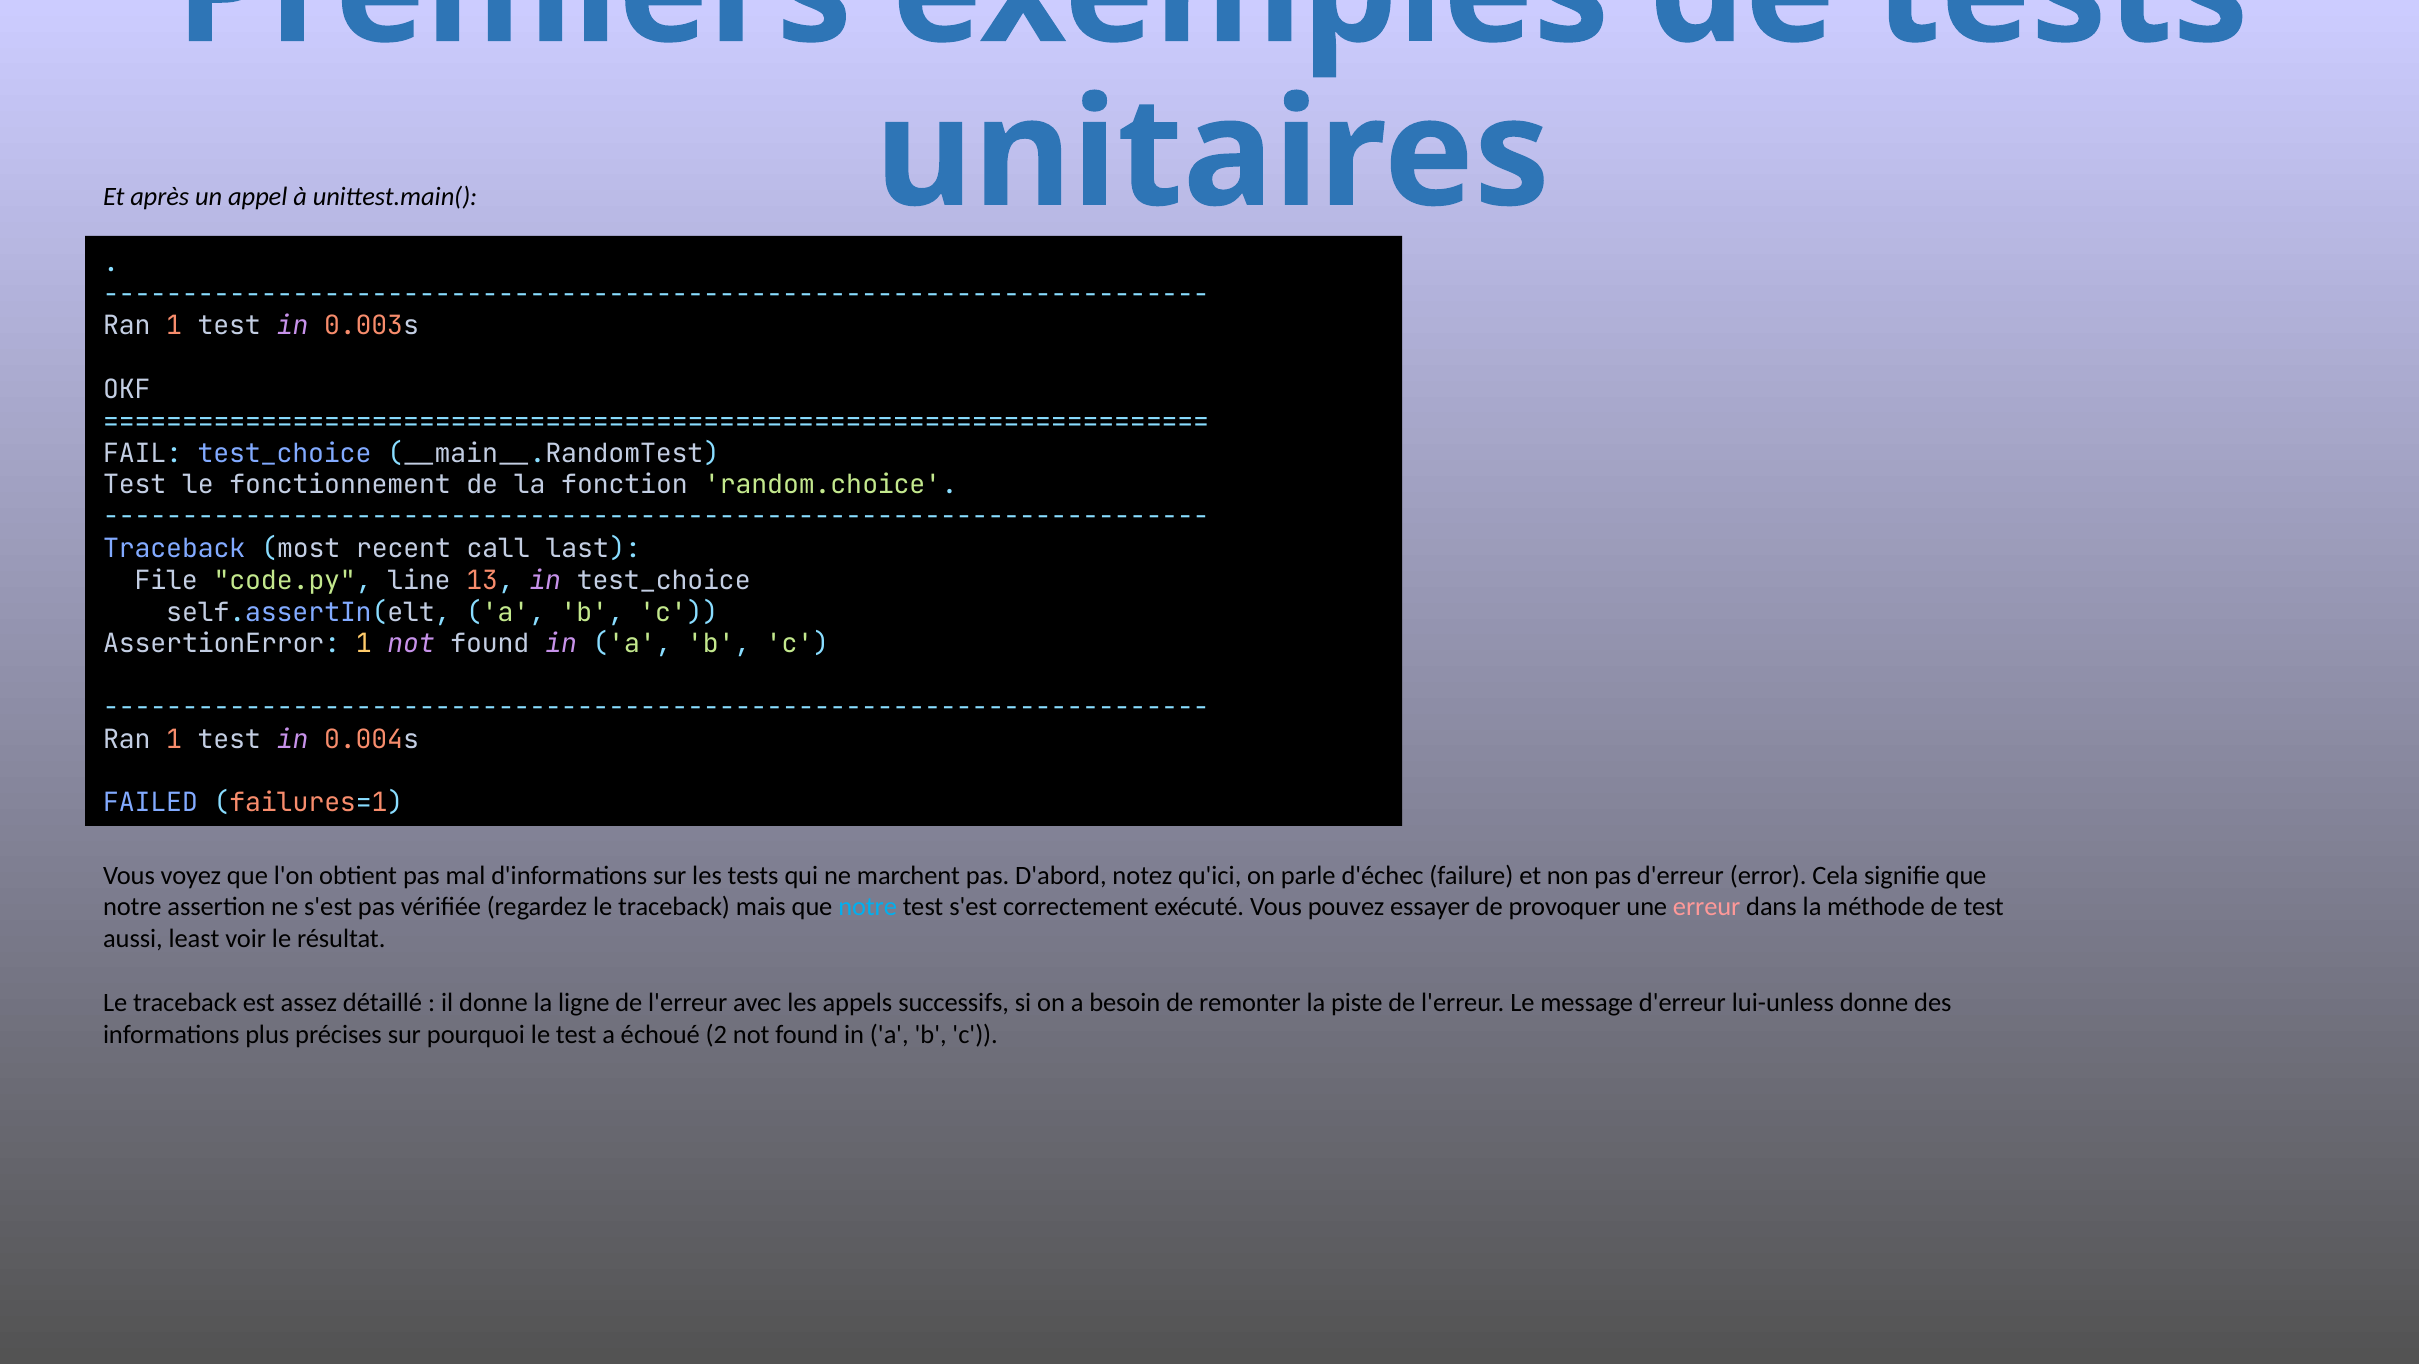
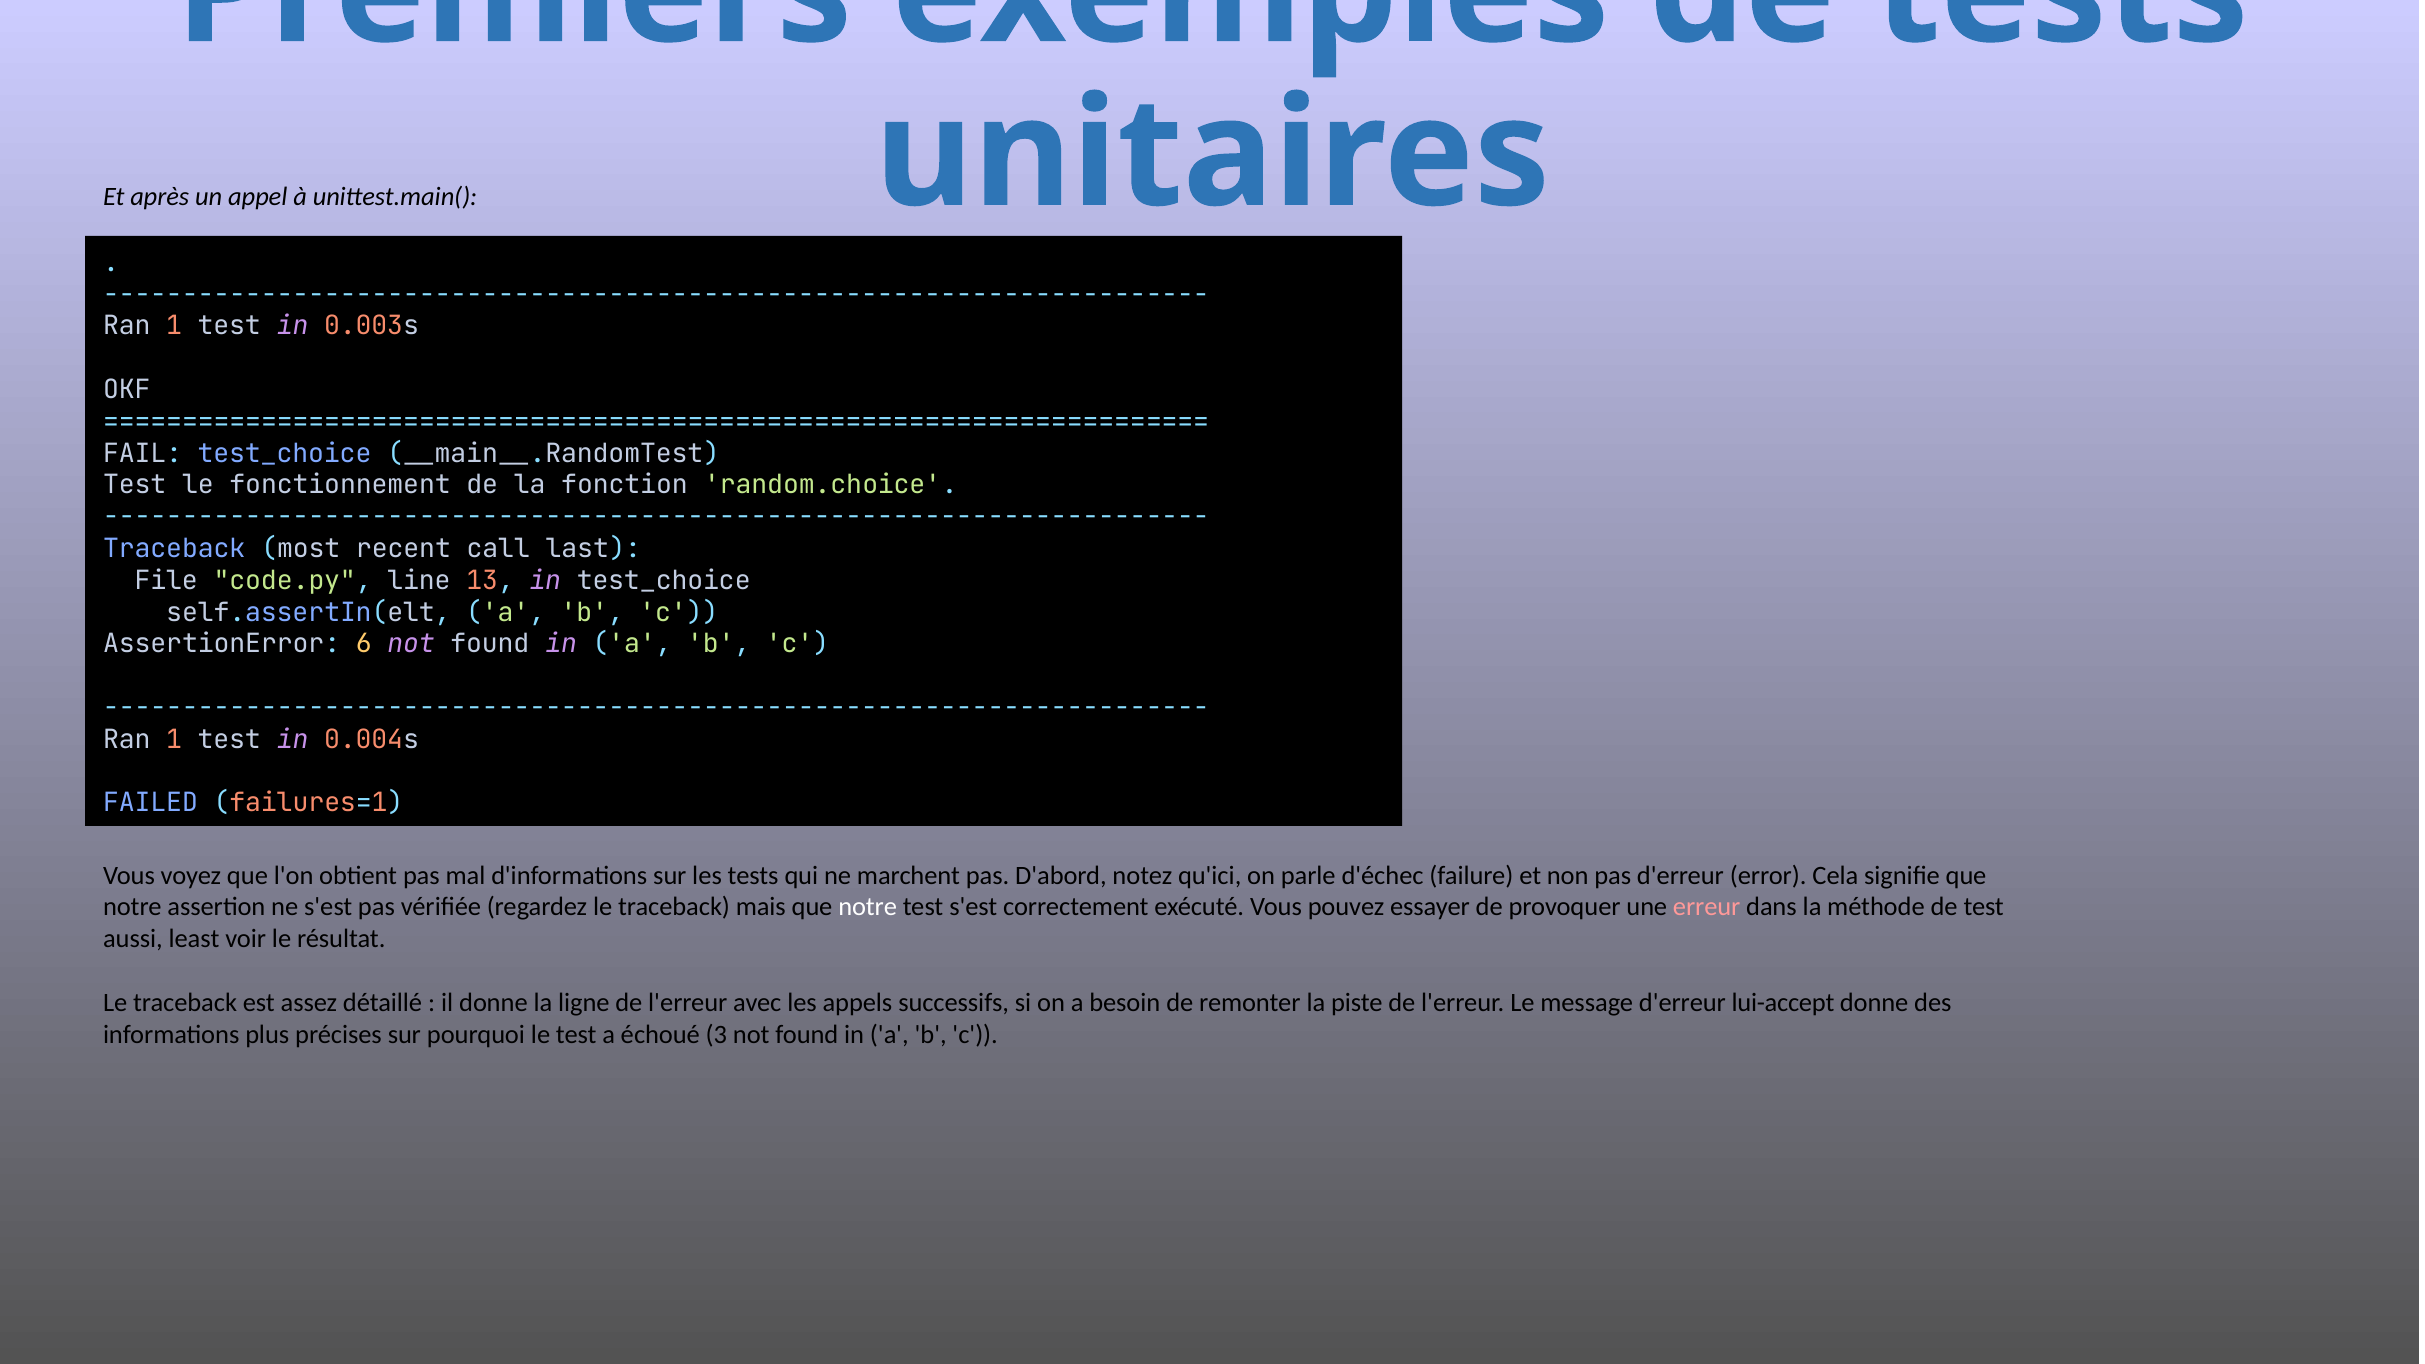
AssertionError 1: 1 -> 6 (364, 644)
notre colour: light blue -> white (868, 907)
lui-unless: lui-unless -> lui-accept (1783, 1003)
2: 2 -> 3 (716, 1034)
